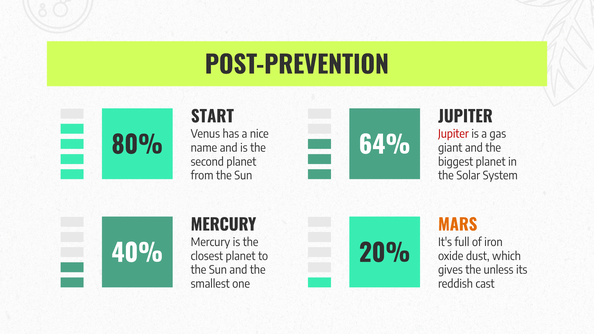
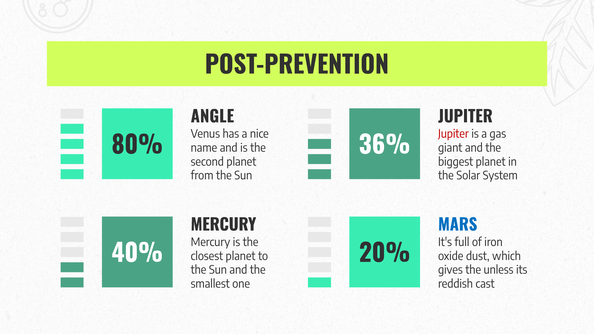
START: START -> ANGLE (212, 117)
64%: 64% -> 36% (385, 146)
MARS colour: orange -> blue (458, 225)
